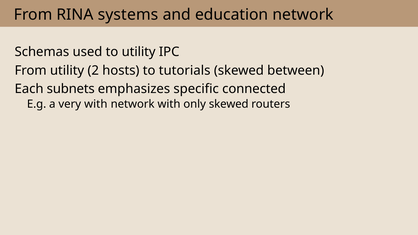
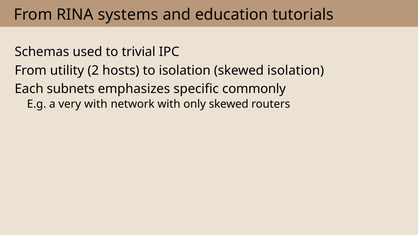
education network: network -> tutorials (303, 15)
to utility: utility -> trivial (139, 52)
to tutorials: tutorials -> isolation (185, 70)
skewed between: between -> isolation (296, 70)
connected: connected -> commonly (254, 89)
